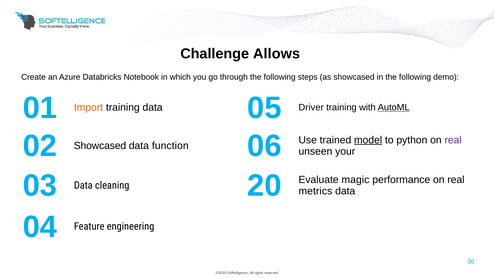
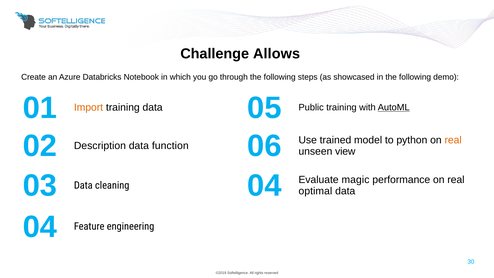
Driver: Driver -> Public (311, 107)
02 Showcased: Showcased -> Description (100, 146)
model underline: present -> none (368, 140)
real colour: purple -> orange (453, 140)
your: your -> view (345, 151)
cleaning 20: 20 -> 04 (264, 186)
metrics: metrics -> optimal (315, 191)
